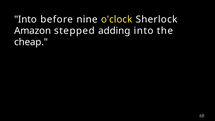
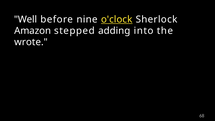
Into: Into -> Well (26, 19)
o'clock underline: none -> present (117, 19)
cheap: cheap -> wrote (31, 42)
